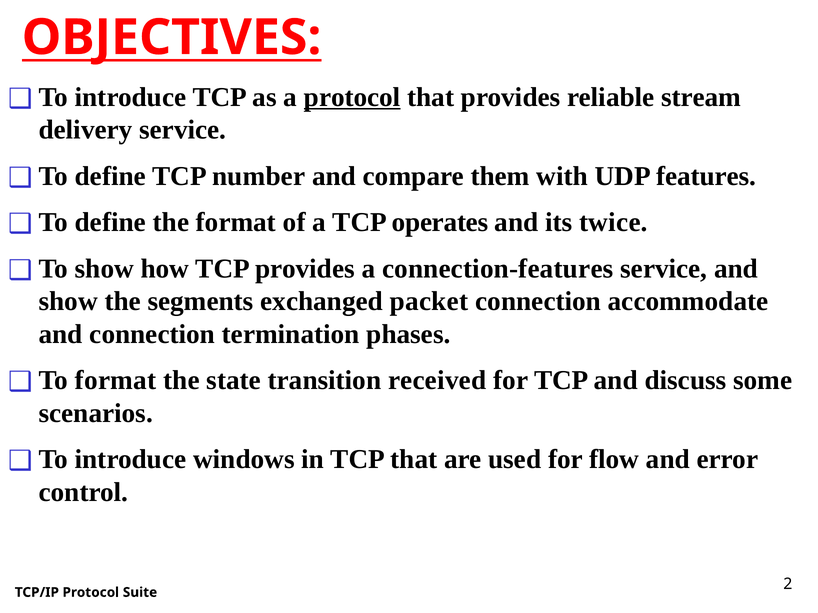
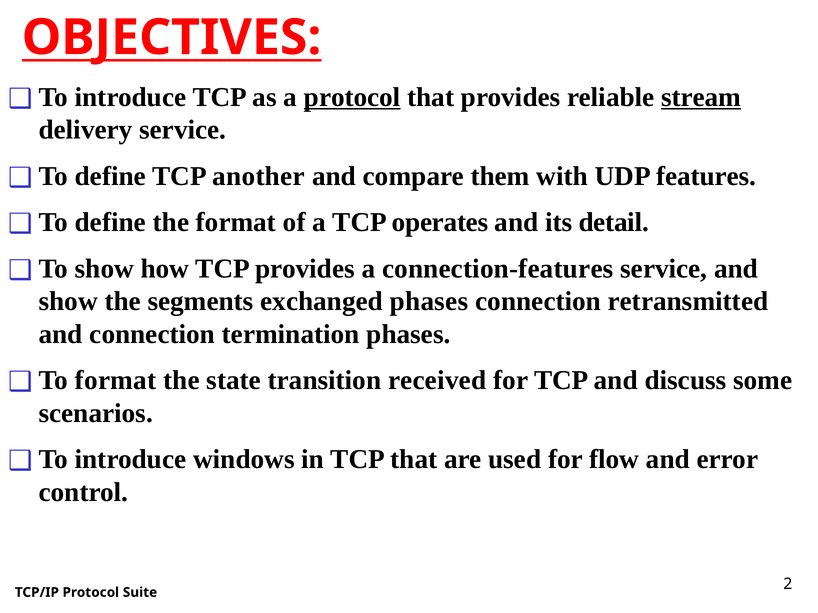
stream underline: none -> present (701, 97)
number: number -> another (259, 176)
twice: twice -> detail (614, 223)
exchanged packet: packet -> phases (429, 302)
accommodate: accommodate -> retransmitted (688, 302)
